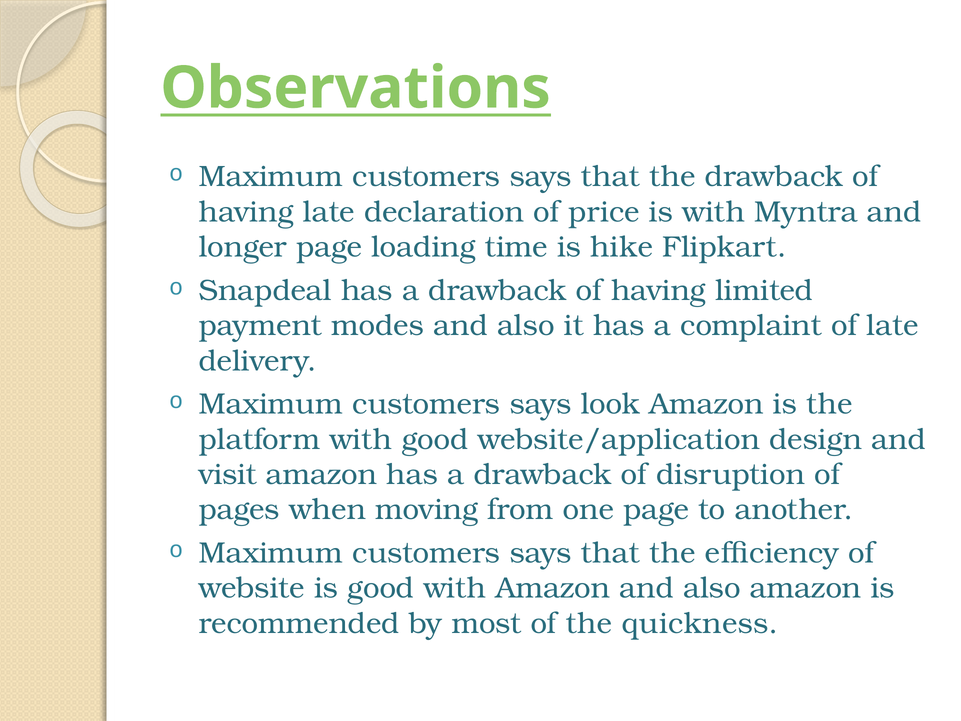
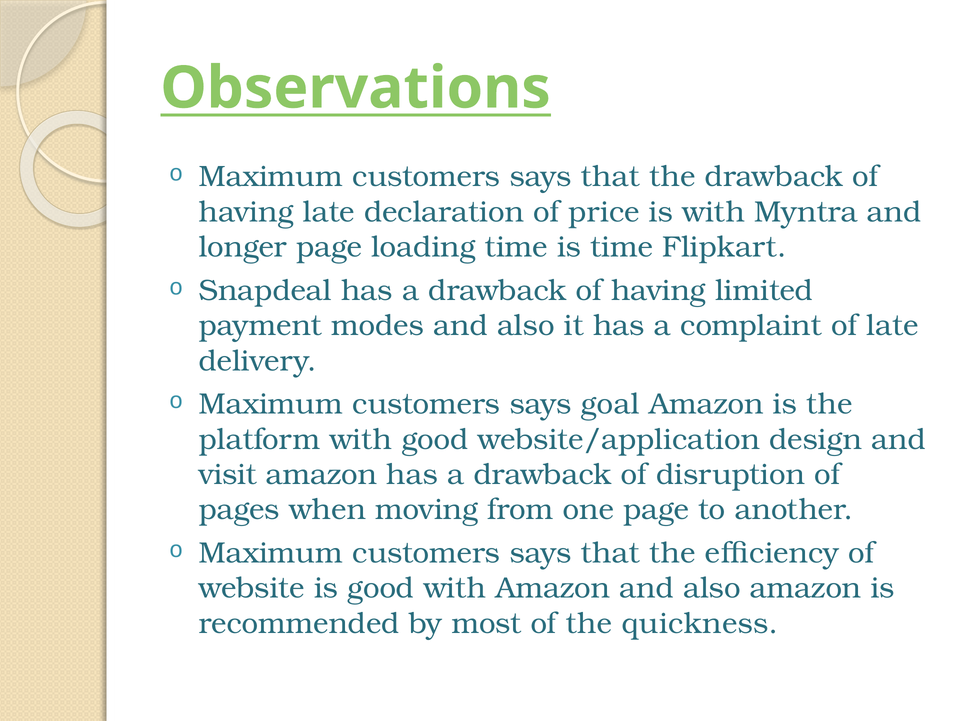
is hike: hike -> time (622, 247)
look: look -> goal (610, 404)
